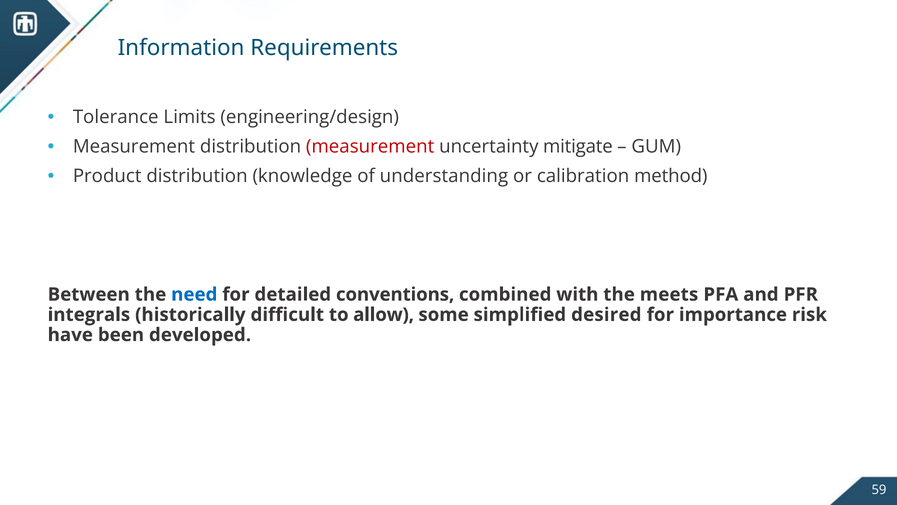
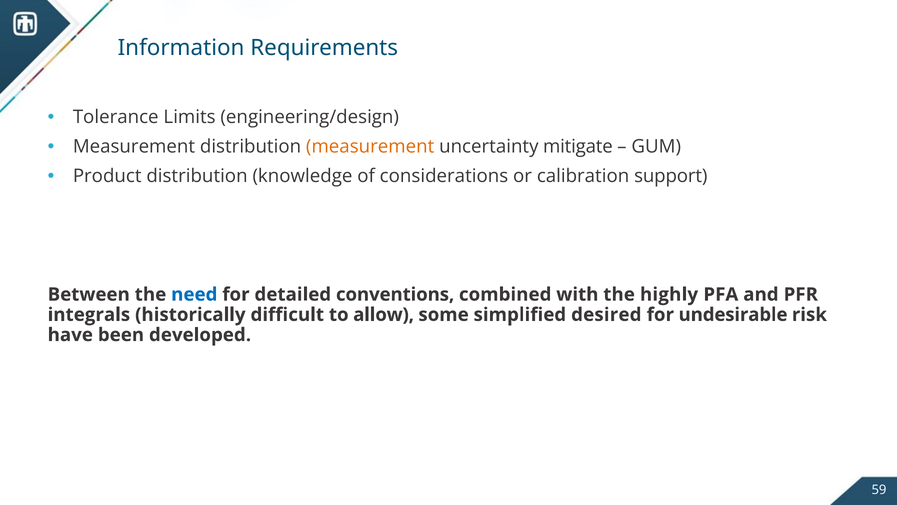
measurement colour: red -> orange (370, 147)
understanding: understanding -> considerations (444, 176)
method: method -> support (671, 176)
meets: meets -> highly (669, 294)
importance: importance -> undesirable (733, 314)
